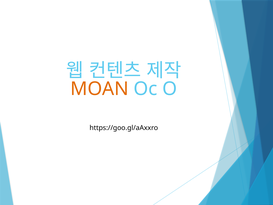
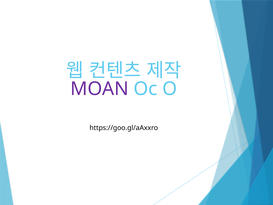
MOAN colour: orange -> purple (99, 89)
